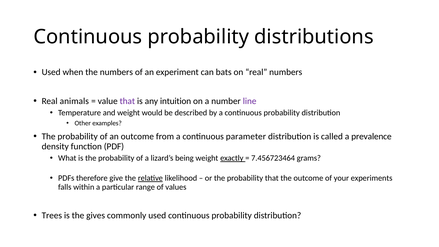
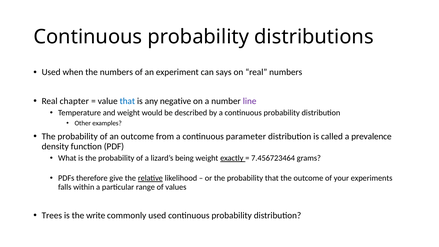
bats: bats -> says (224, 72)
animals: animals -> chapter (74, 101)
that colour: purple -> blue (127, 101)
intuition: intuition -> negative (176, 101)
gives: gives -> write (96, 215)
